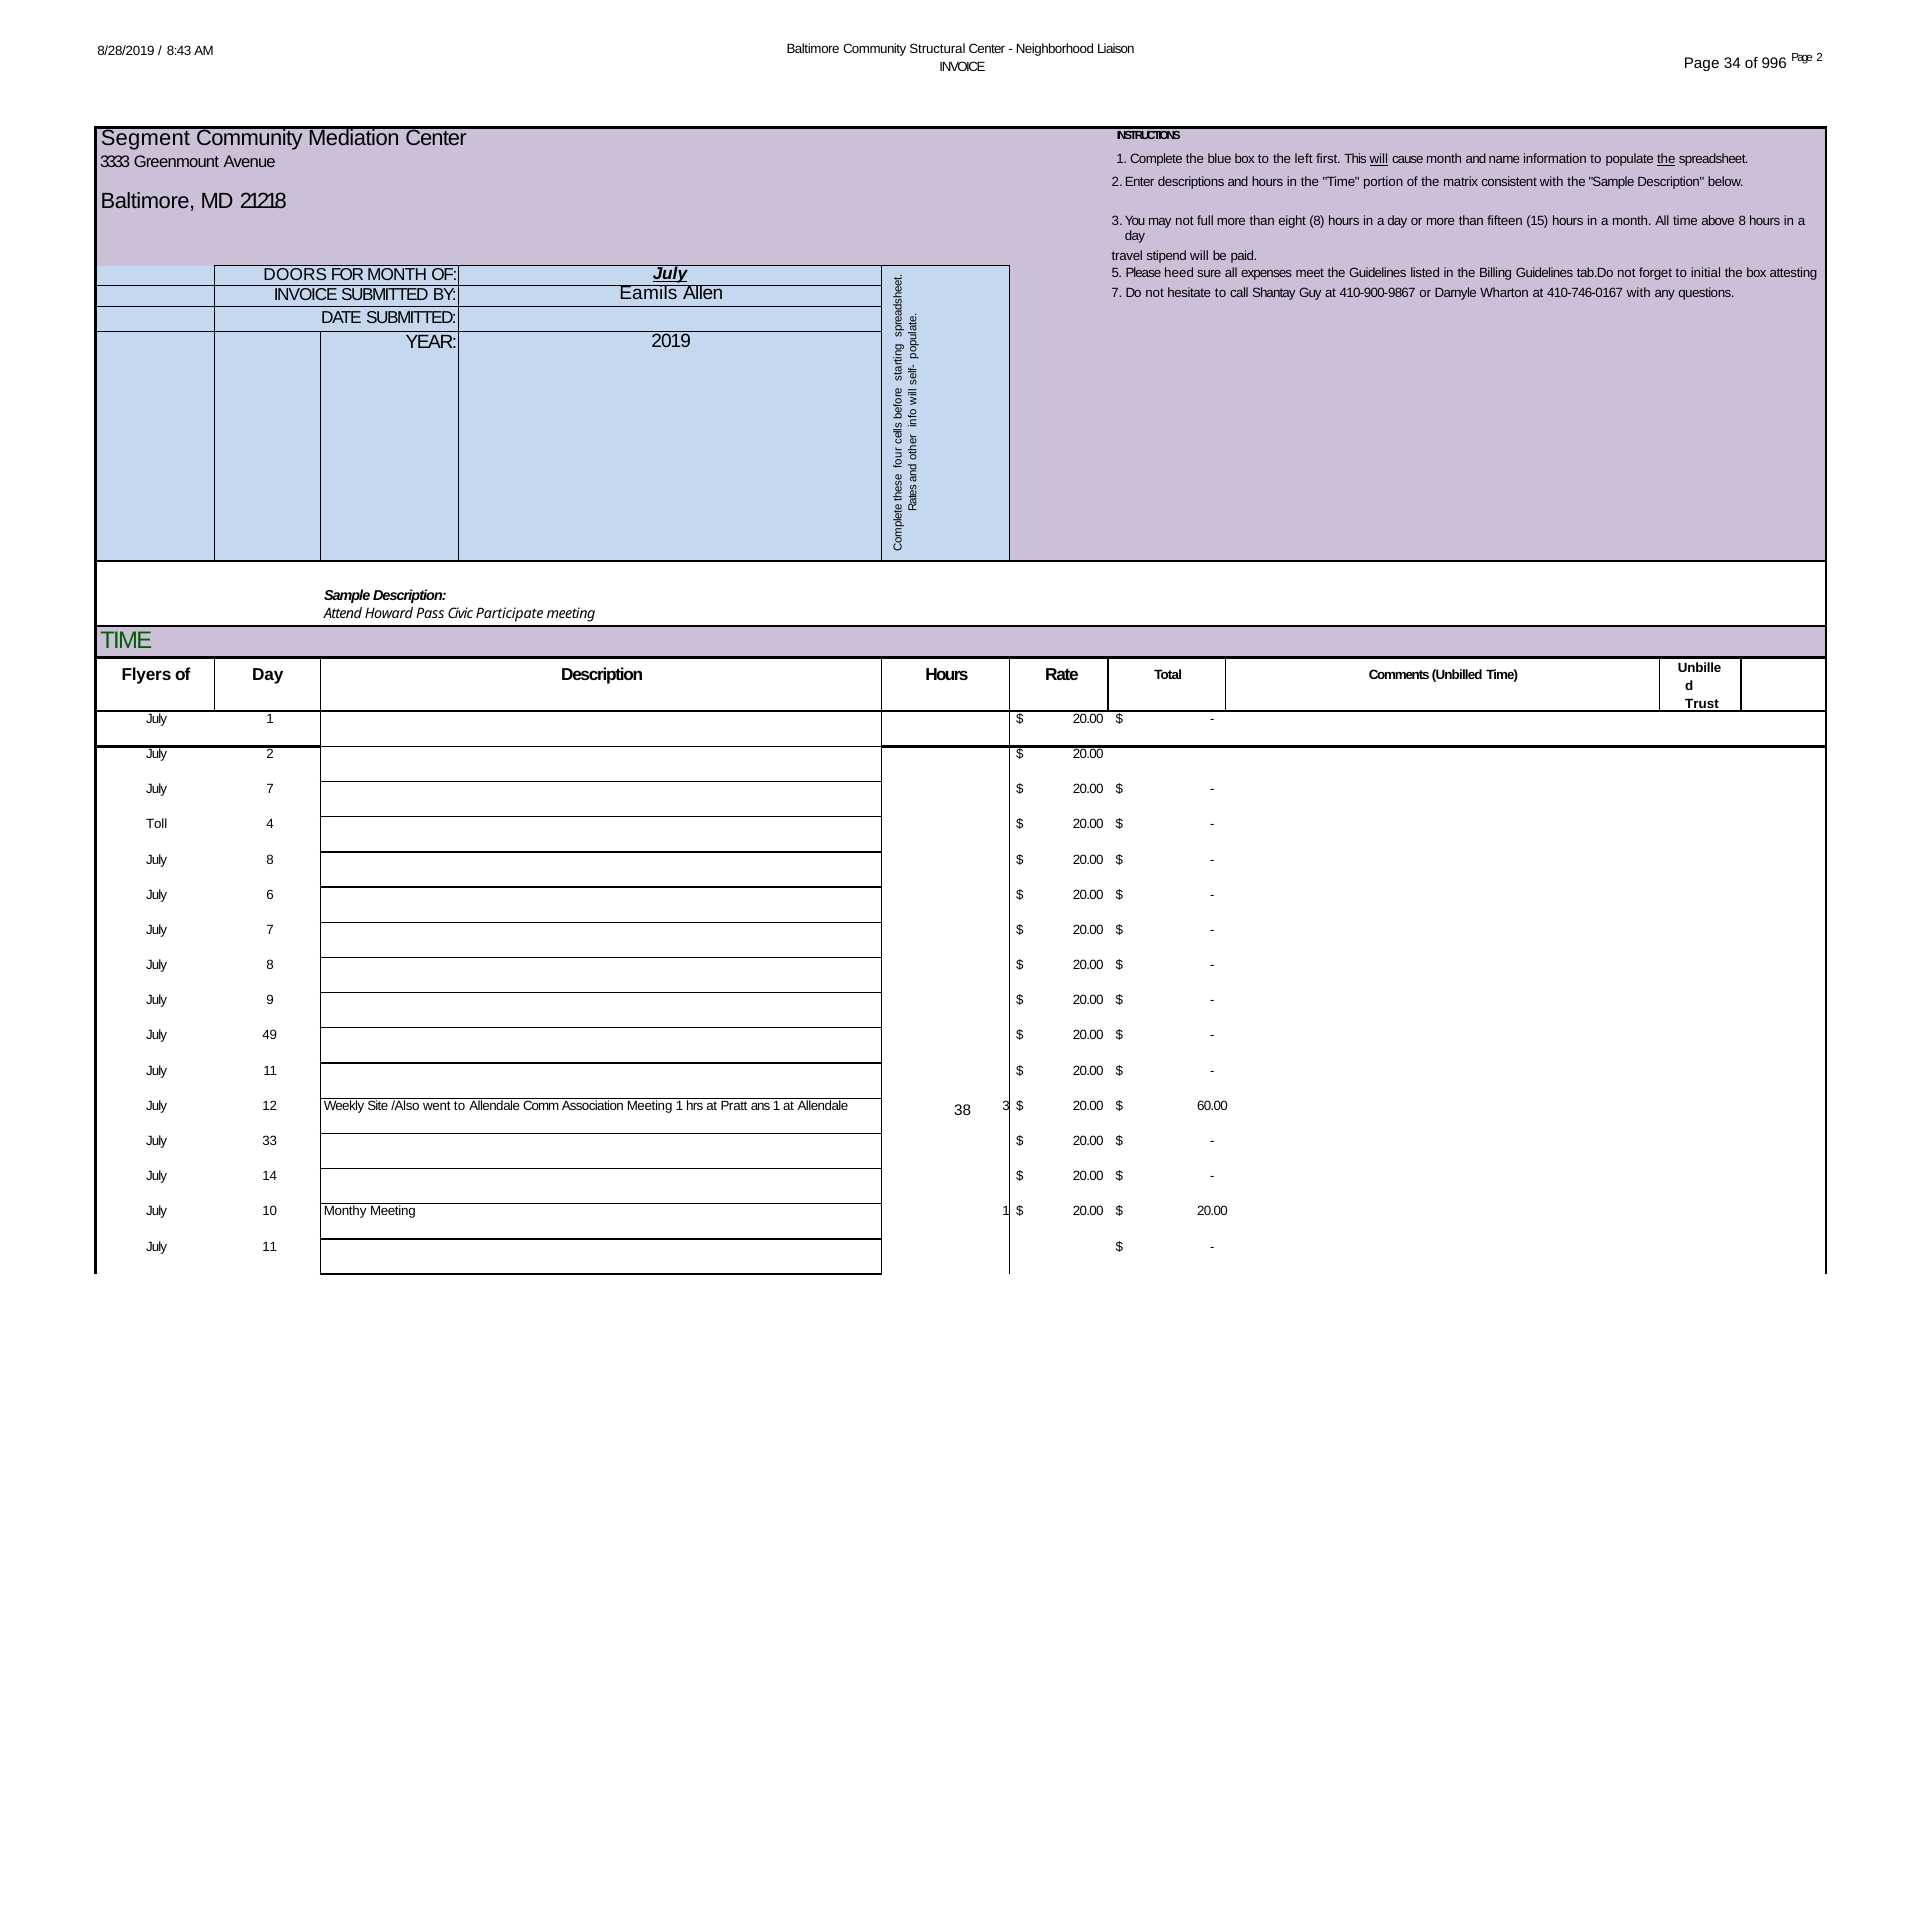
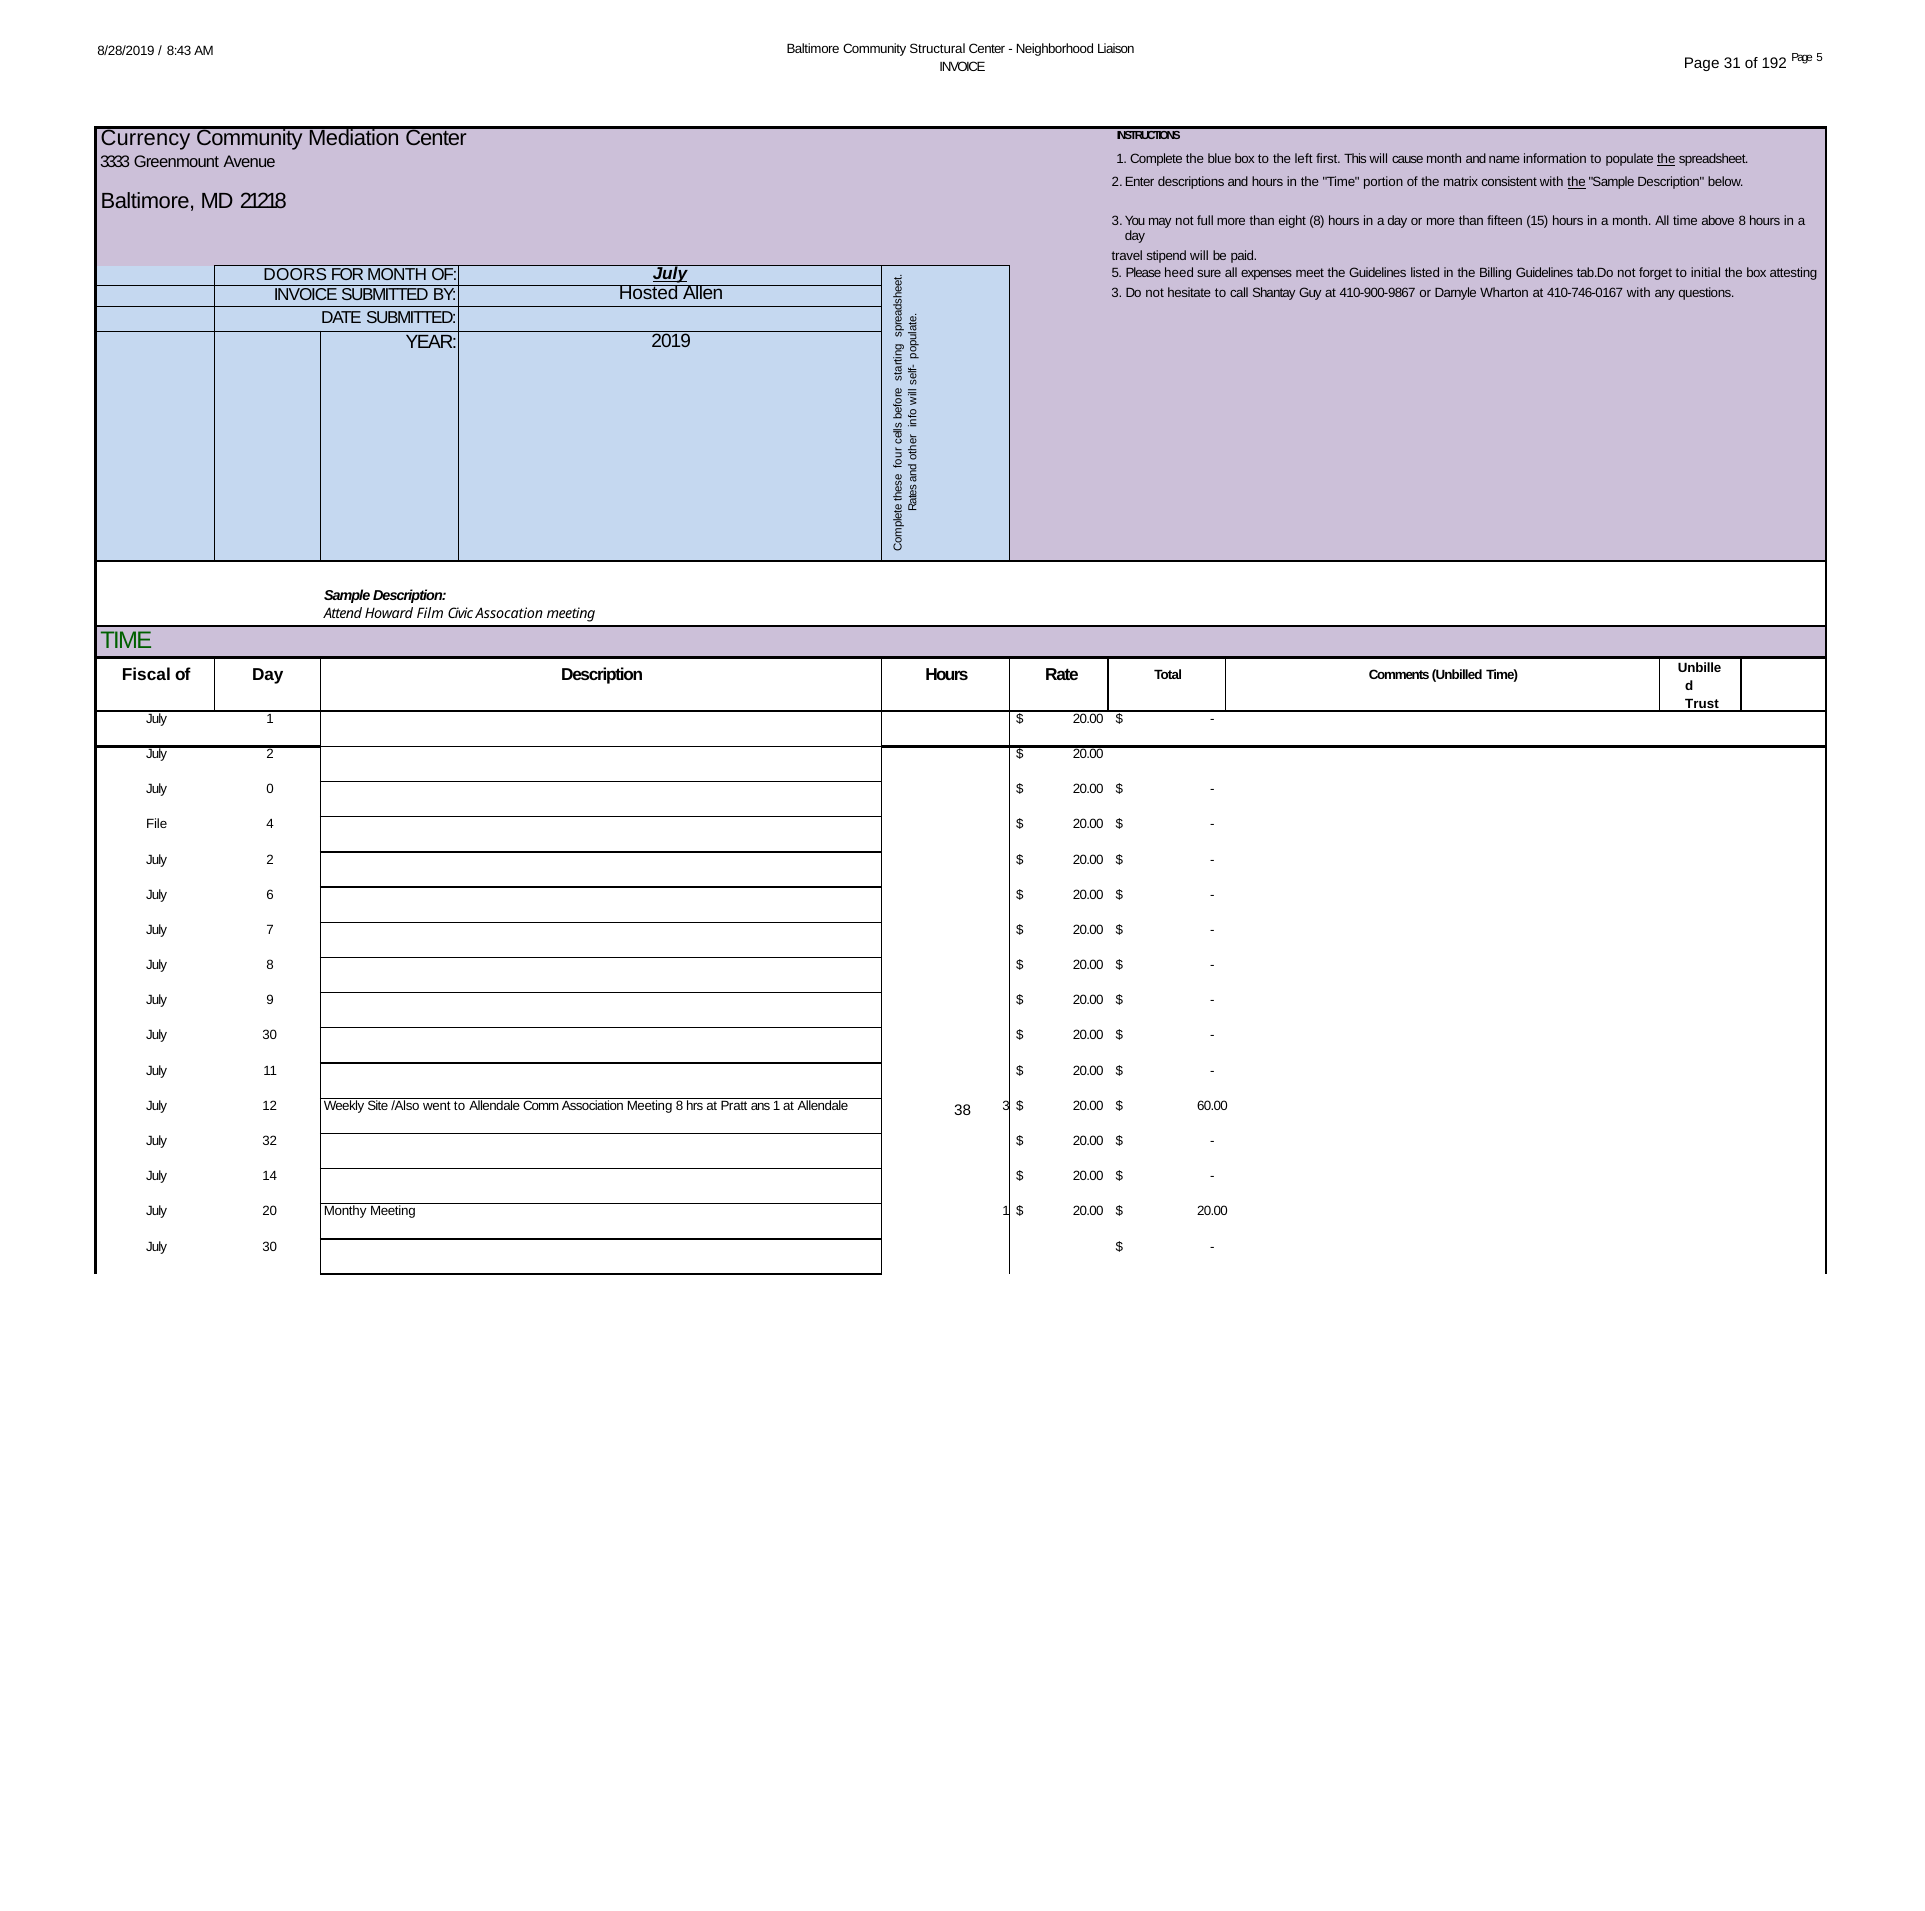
34: 34 -> 31 (1732, 63)
996: 996 -> 192 (1774, 63)
Page 2: 2 -> 5 (1820, 58)
Segment: Segment -> Currency (145, 139)
will underline: present -> none (1379, 160)
the underline: none -> present (1577, 182)
Eamils: Eamils -> Hosted (649, 294)
Allen 7: 7 -> 3 (1117, 294)
Pass: Pass -> Film (430, 614)
Participate: Participate -> Assocation (510, 614)
Flyers: Flyers -> Fiscal (146, 675)
7: 7 -> 0 (270, 790)
Toll: Toll -> File (157, 825)
8: 8 -> 2 (270, 860)
49: 49 -> 30 (270, 1036)
Association Meeting 1: 1 -> 8 (679, 1106)
33: 33 -> 32 (270, 1141)
10: 10 -> 20 (270, 1212)
11: 11 -> 30 (270, 1247)
